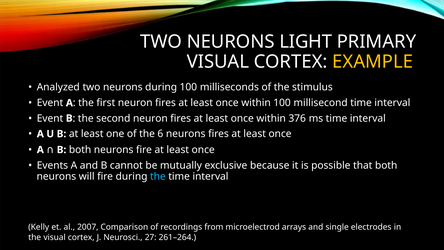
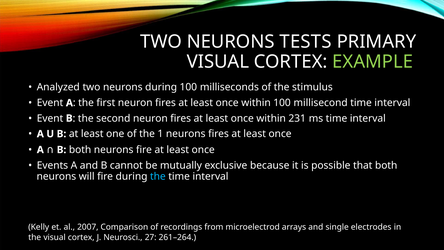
LIGHT: LIGHT -> TESTS (306, 42)
EXAMPLE colour: yellow -> light green (373, 62)
376: 376 -> 231 (297, 118)
6: 6 -> 1 (160, 134)
